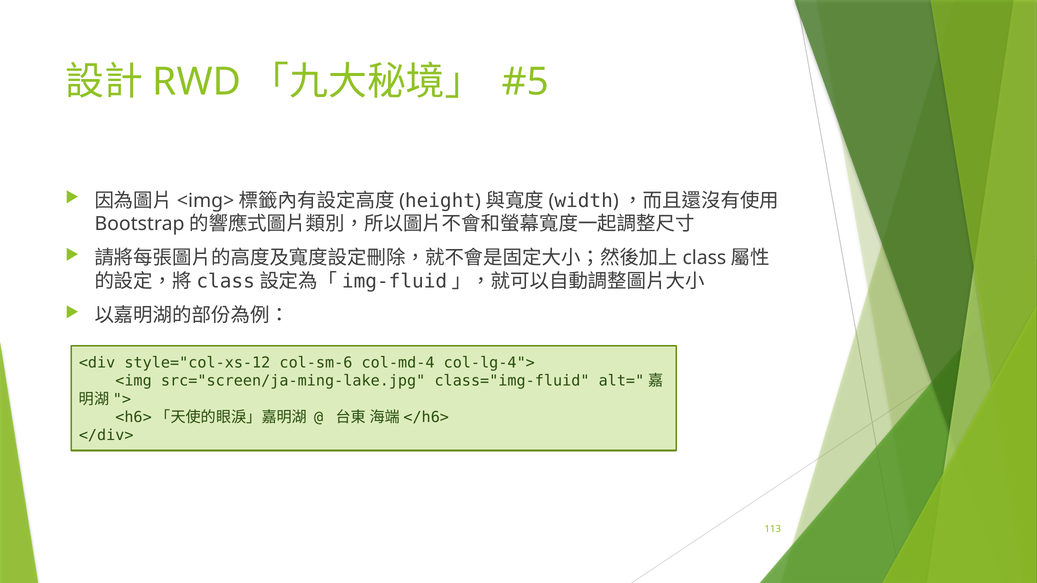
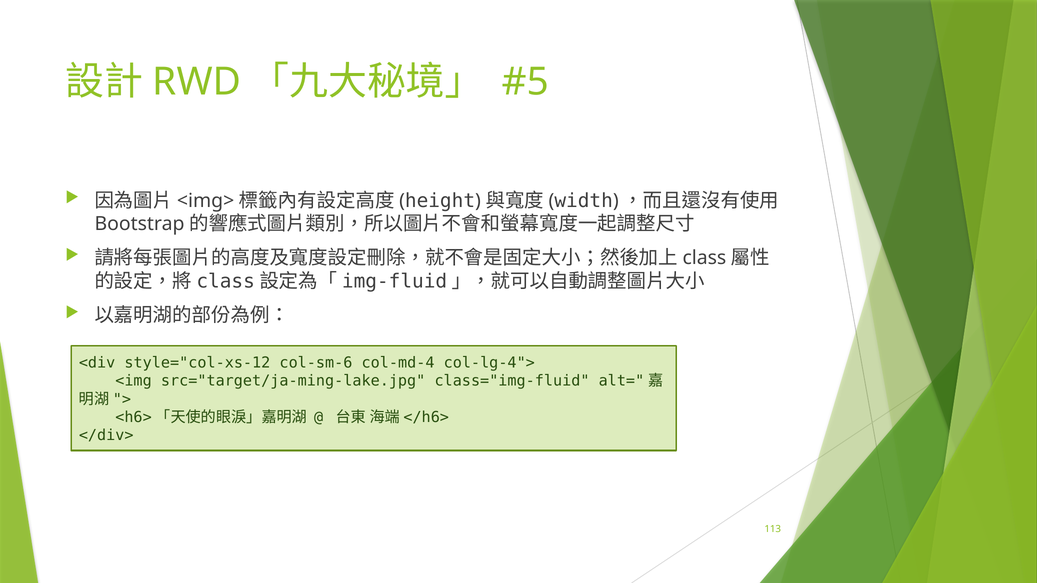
src="screen/ja-ming-lake.jpg: src="screen/ja-ming-lake.jpg -> src="target/ja-ming-lake.jpg (293, 381)
